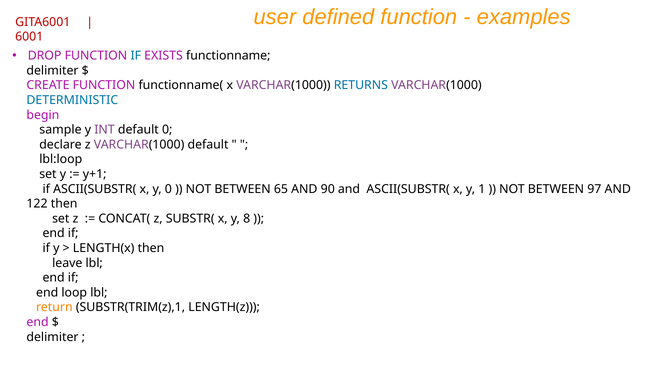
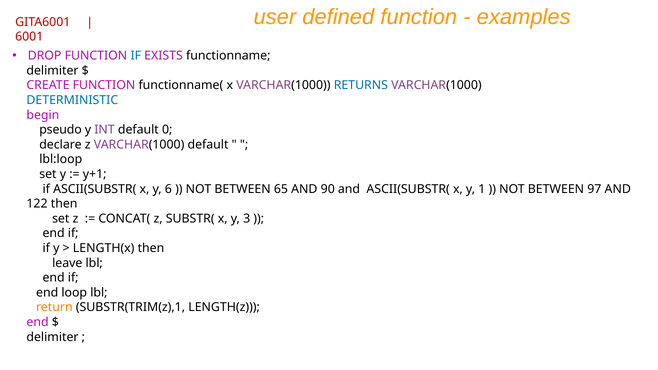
sample: sample -> pseudo (61, 130)
y 0: 0 -> 6 (168, 189)
8: 8 -> 3 (247, 219)
